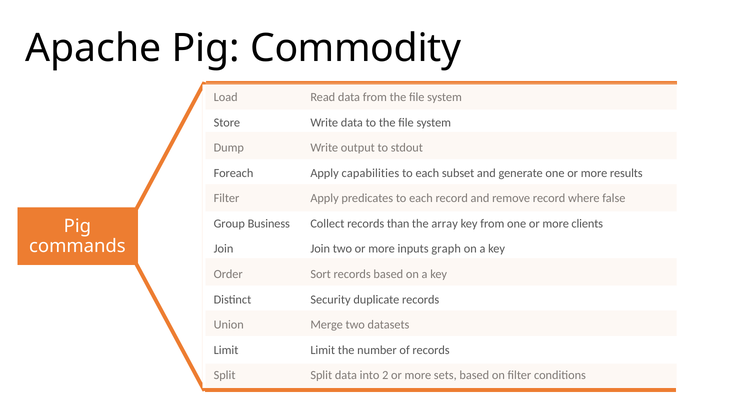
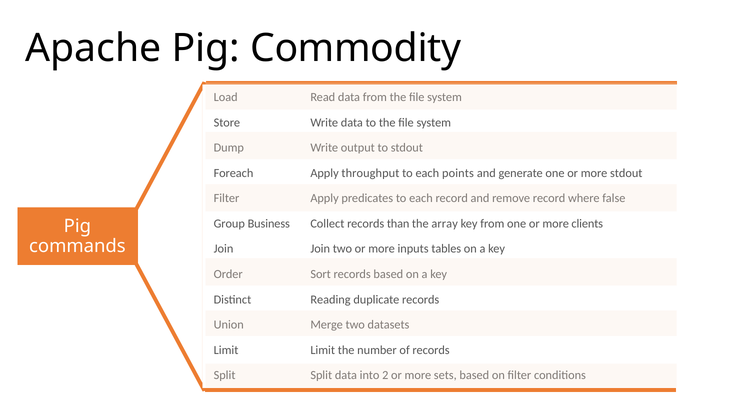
capabilities: capabilities -> throughput (370, 173)
subset: subset -> points (458, 173)
more results: results -> stdout (626, 173)
graph: graph -> tables (446, 249)
Security: Security -> Reading (330, 299)
